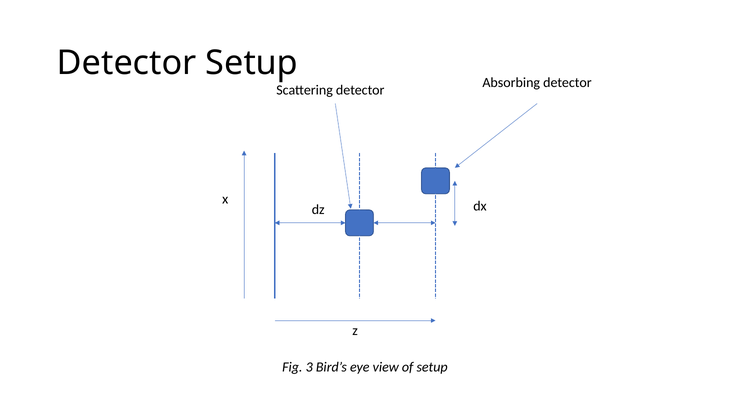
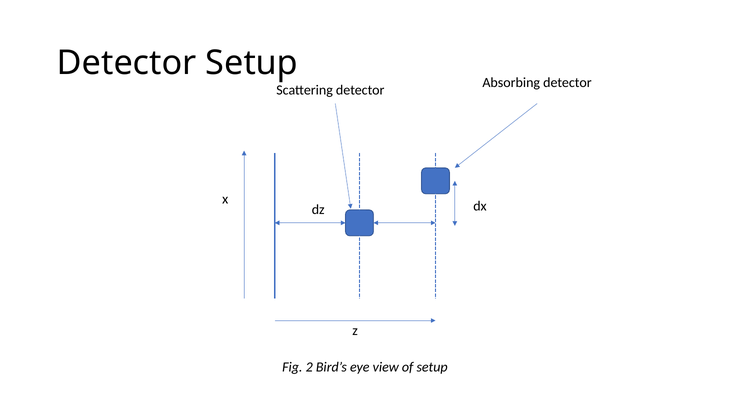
3: 3 -> 2 (309, 367)
